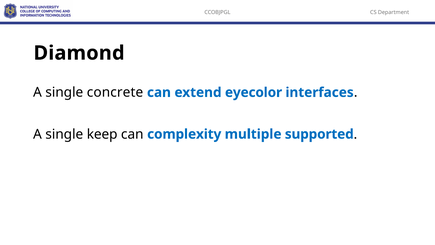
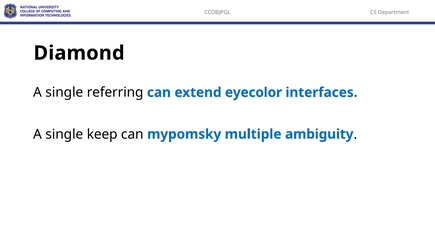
concrete: concrete -> referring (115, 92)
complexity: complexity -> mypomsky (184, 134)
supported: supported -> ambiguity (319, 134)
